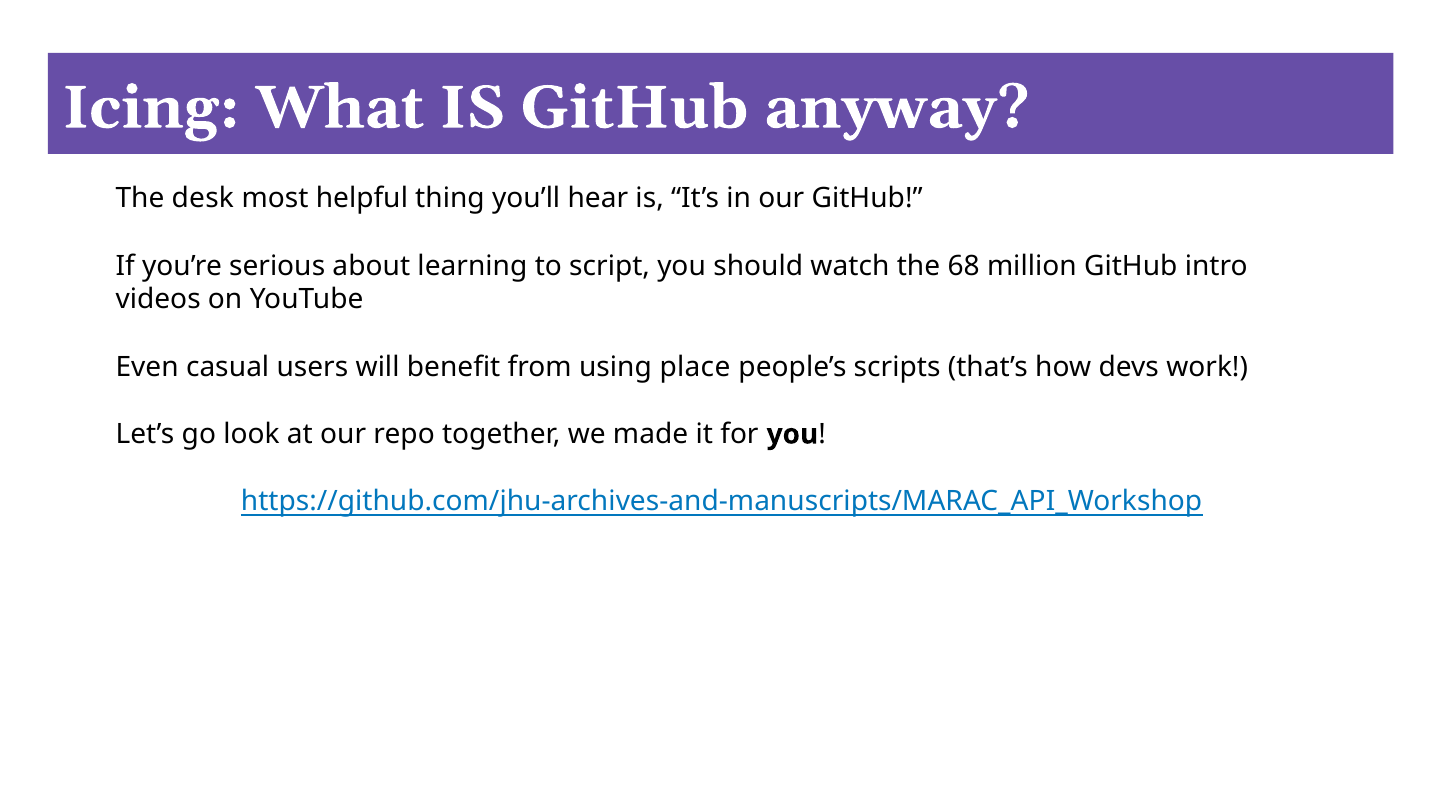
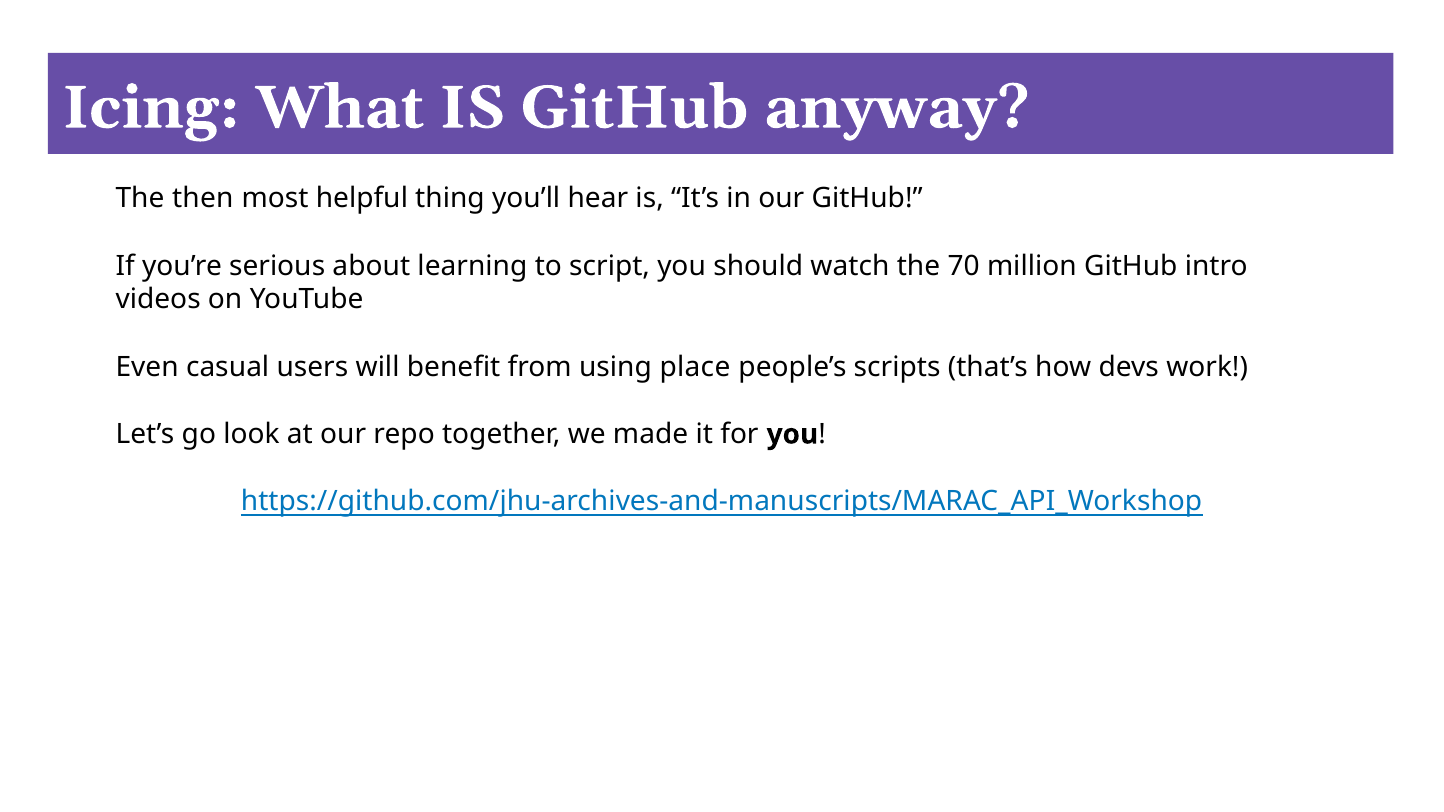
desk: desk -> then (203, 198)
68: 68 -> 70 (964, 266)
